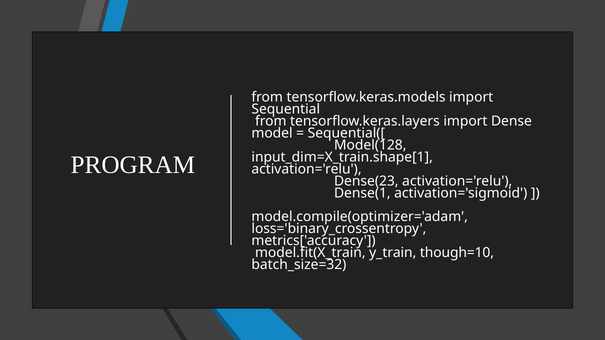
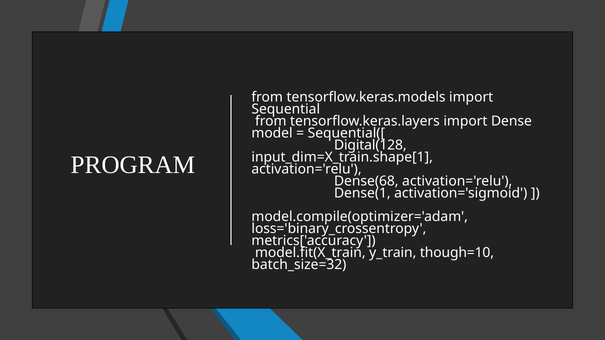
Model(128: Model(128 -> Digital(128 (370, 145)
Dense(23: Dense(23 -> Dense(68 (366, 181)
